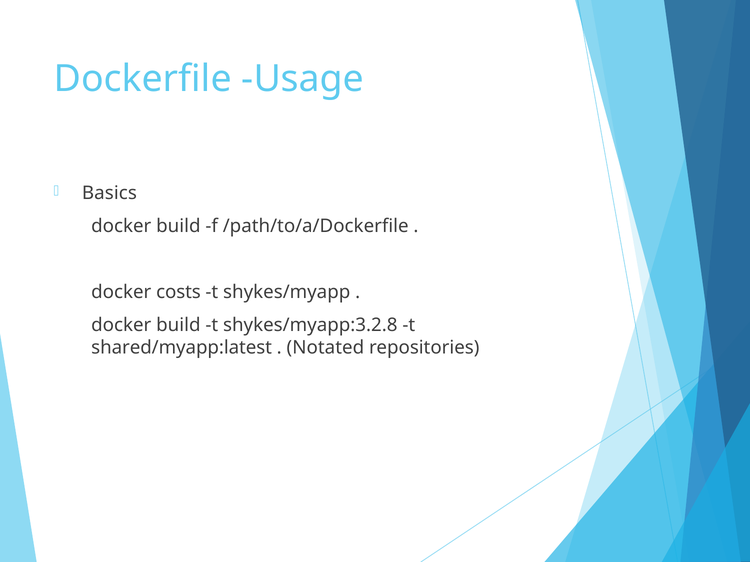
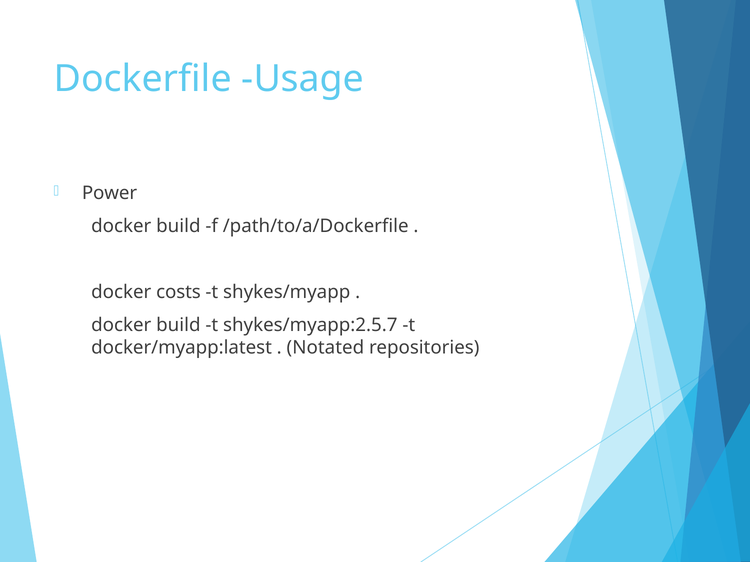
Basics: Basics -> Power (110, 193)
shykes/myapp:3.2.8: shykes/myapp:3.2.8 -> shykes/myapp:2.5.7 (310, 325)
shared/myapp:latest: shared/myapp:latest -> docker/myapp:latest (182, 348)
